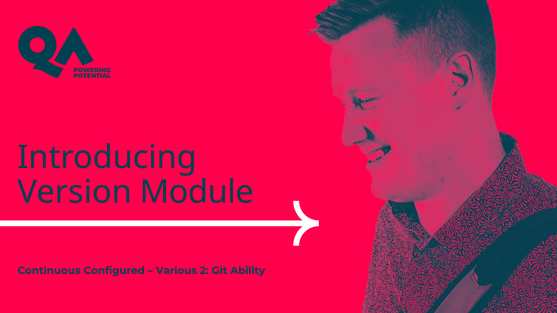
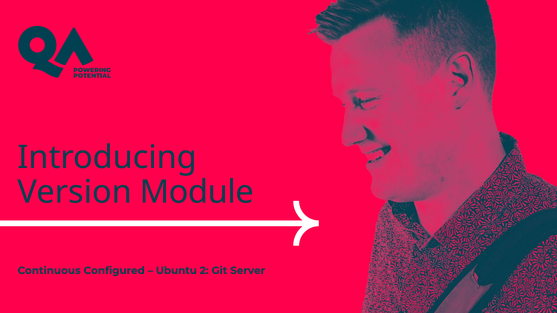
Various: Various -> Ubuntu (176, 271)
Ability: Ability -> Server (248, 271)
